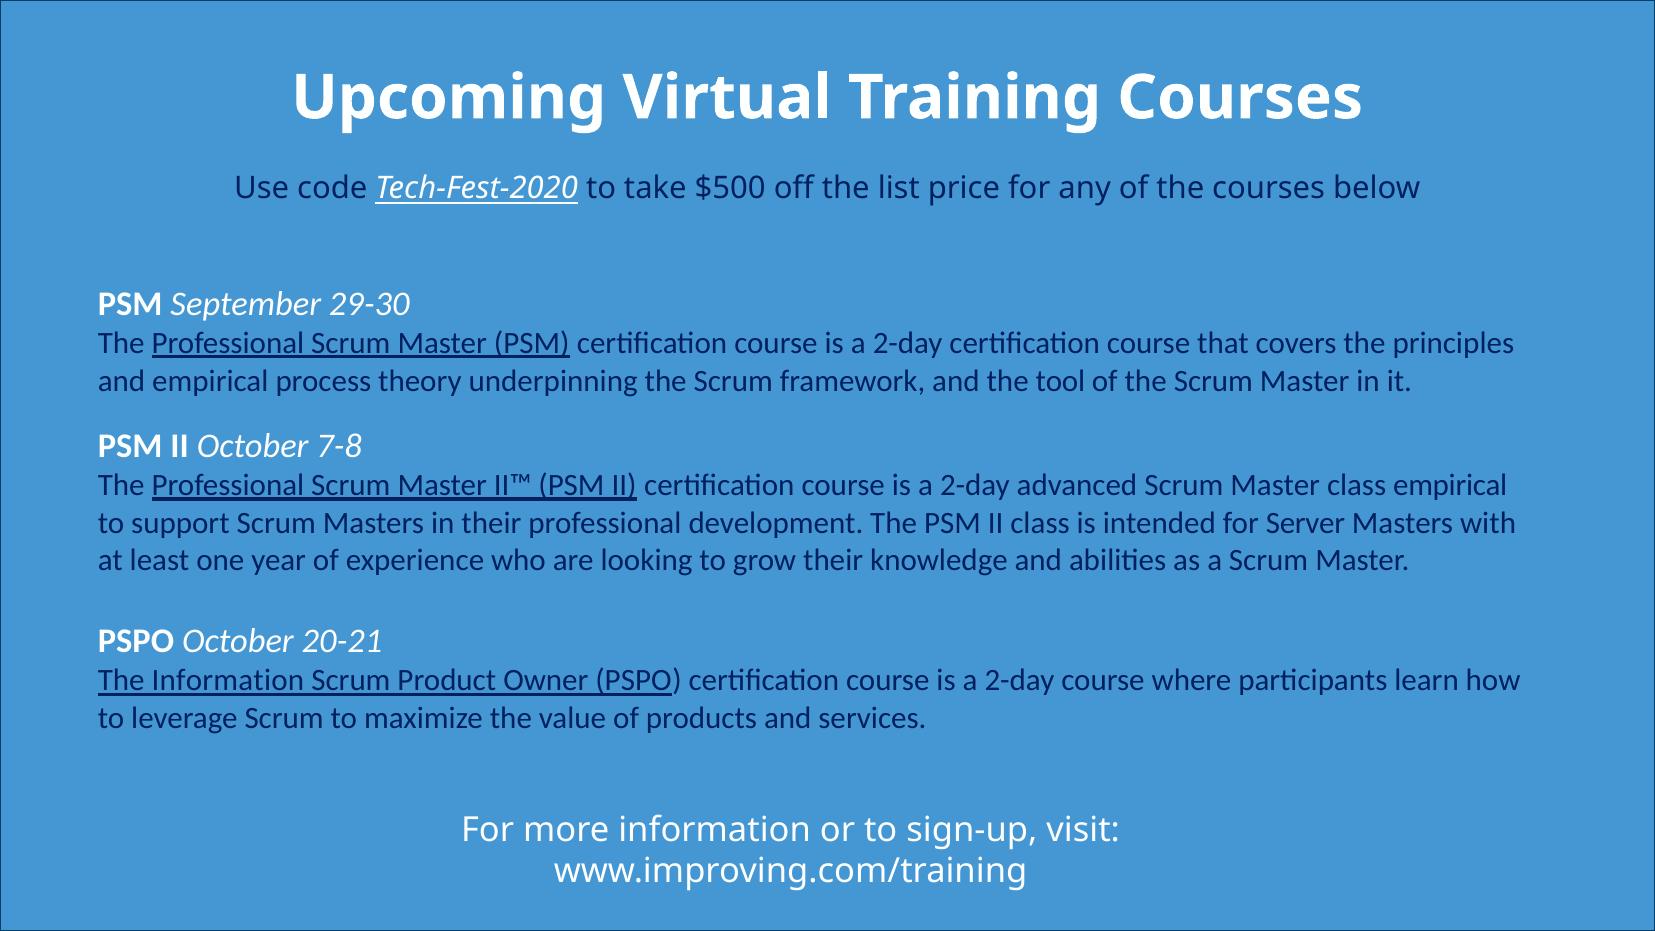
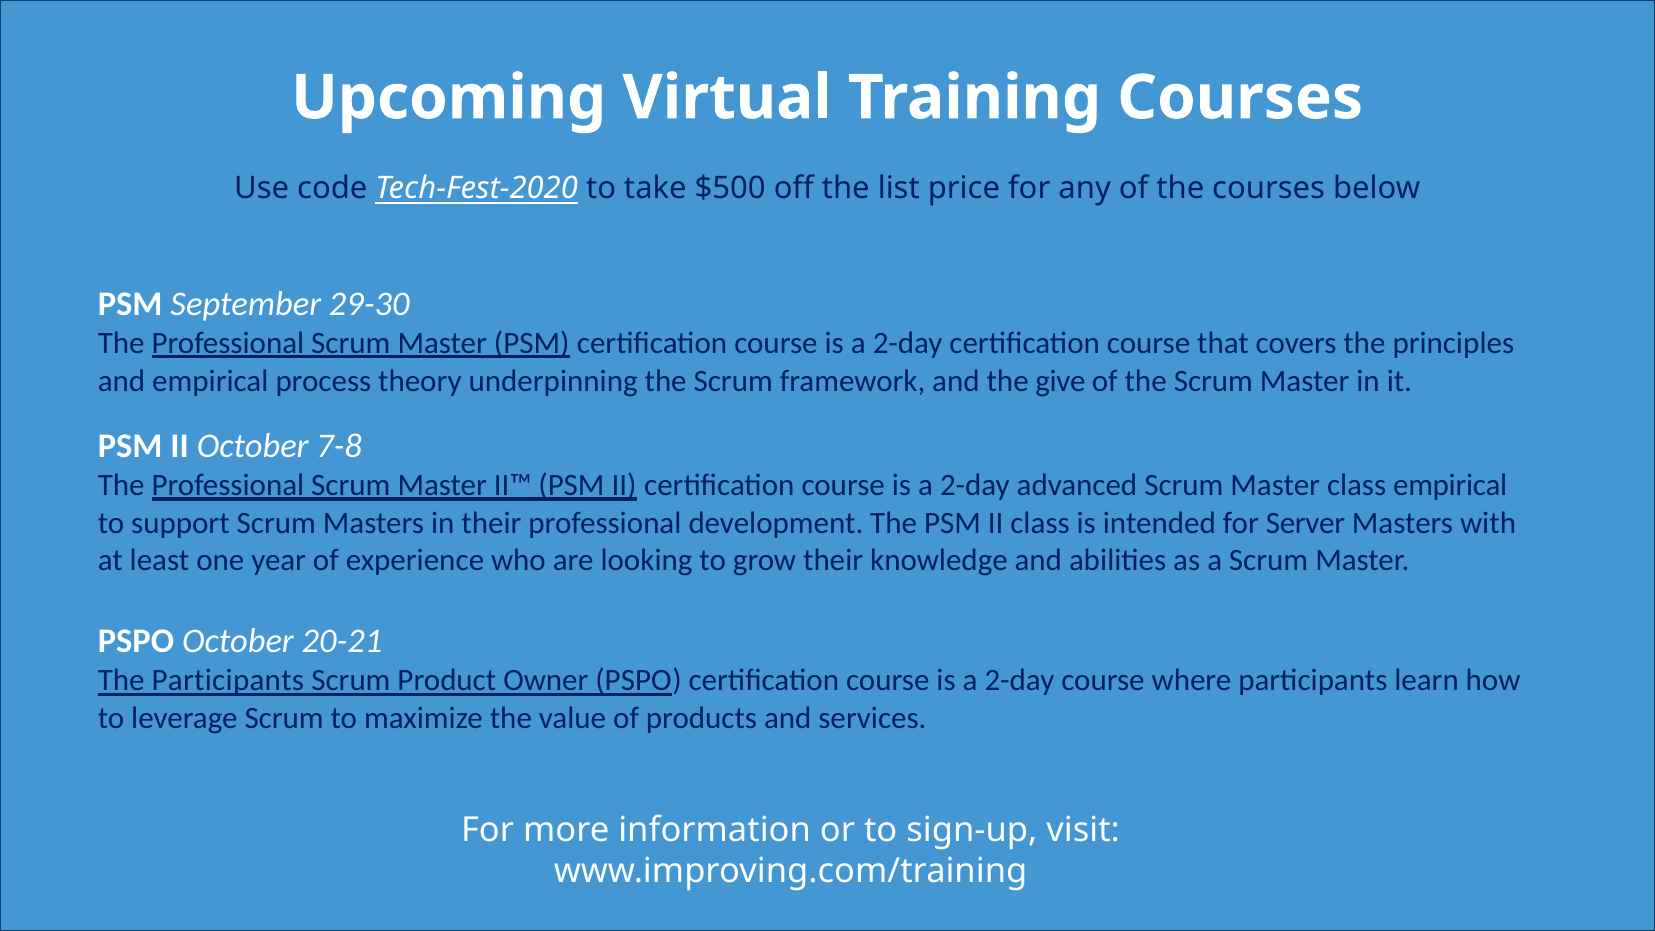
tool: tool -> give (1060, 381)
The Information: Information -> Participants (228, 681)
